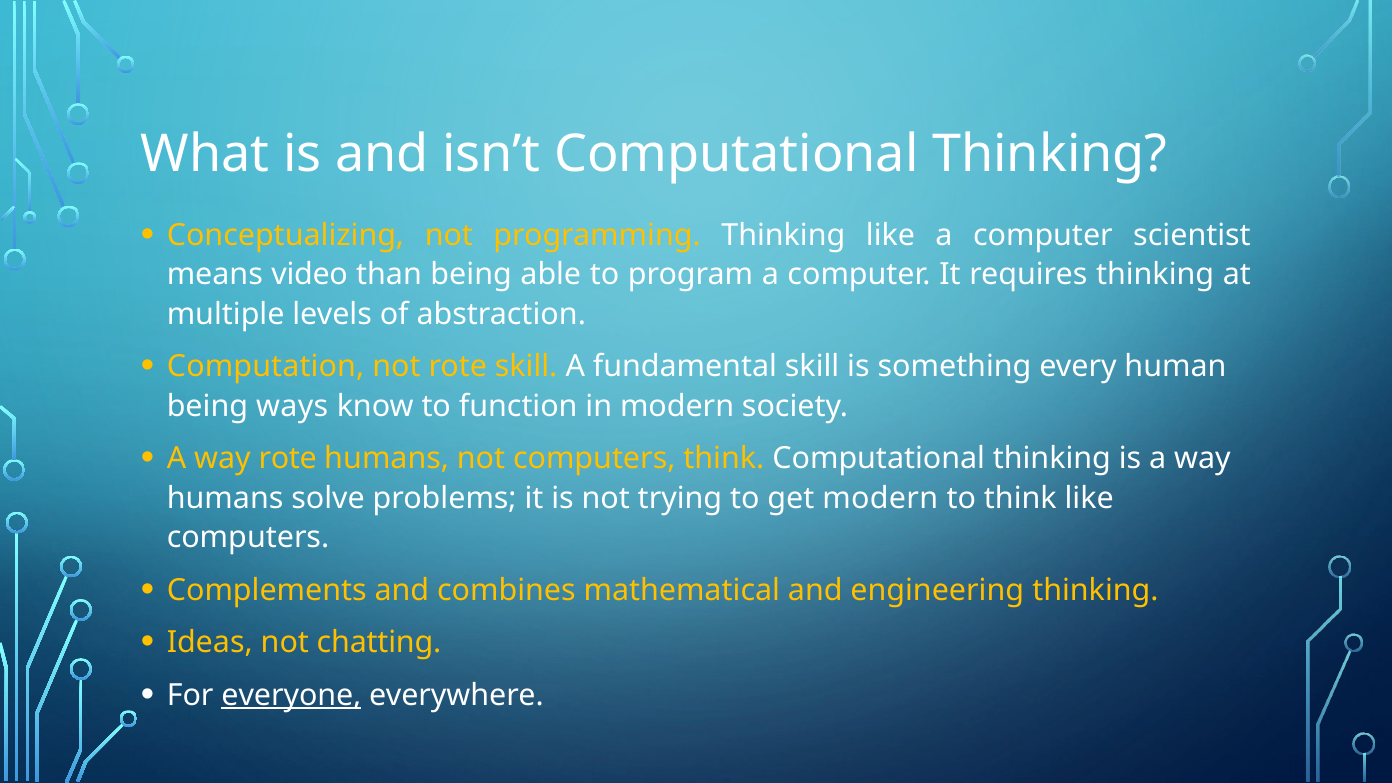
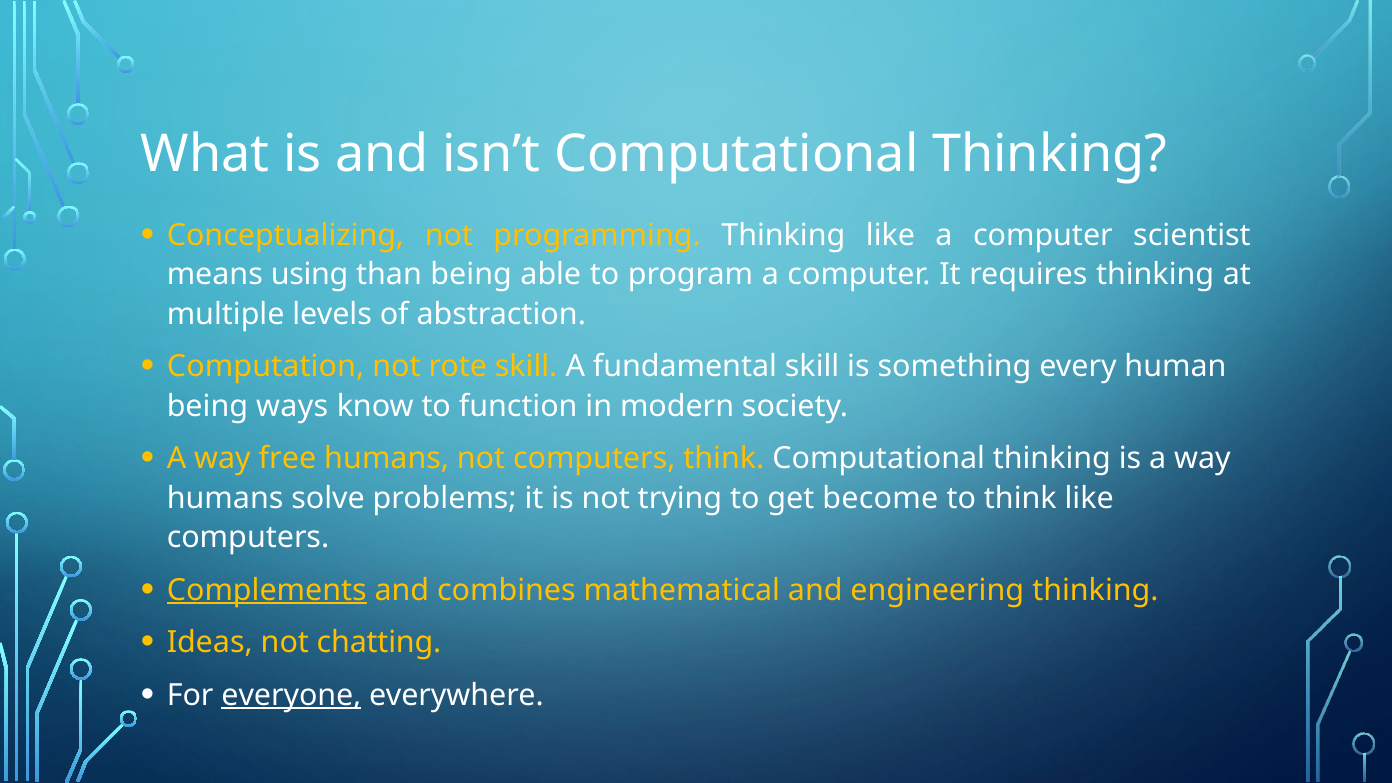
video: video -> using (310, 275)
way rote: rote -> free (287, 459)
get modern: modern -> become (880, 498)
Complements underline: none -> present (267, 590)
